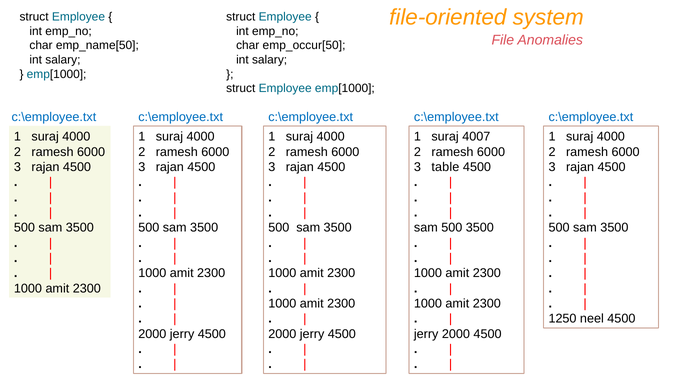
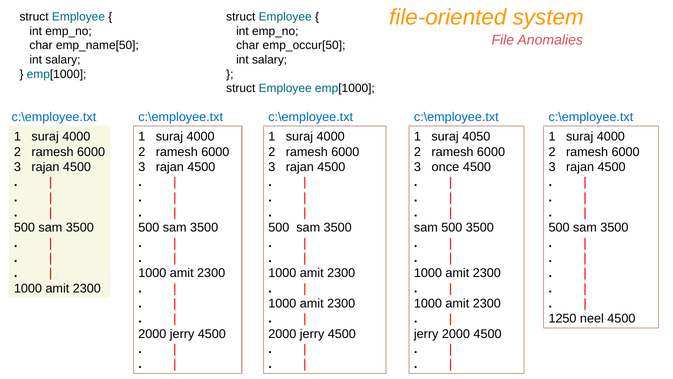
4007: 4007 -> 4050 (476, 137)
table: table -> once (445, 167)
